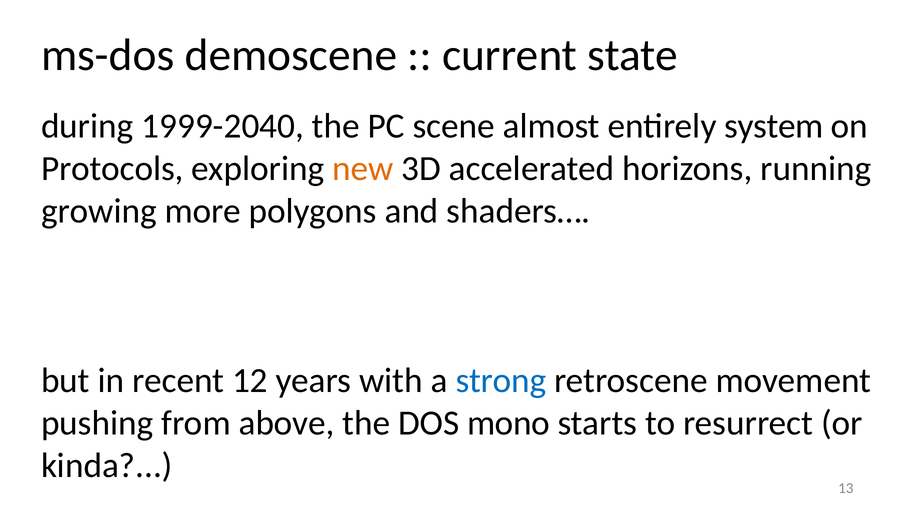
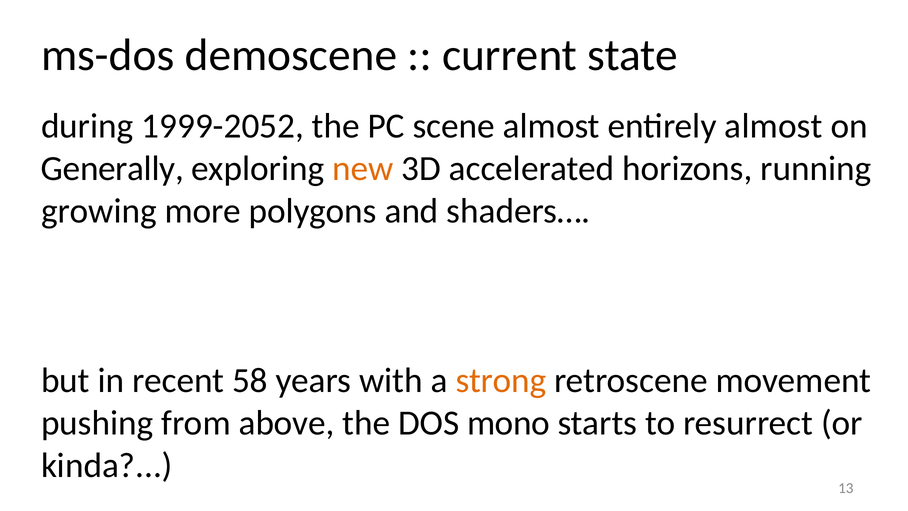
1999-2040: 1999-2040 -> 1999-2052 (223, 126)
entirely system: system -> almost (774, 126)
Protocols: Protocols -> Generally (112, 169)
12: 12 -> 58 (250, 381)
strong colour: blue -> orange (501, 381)
